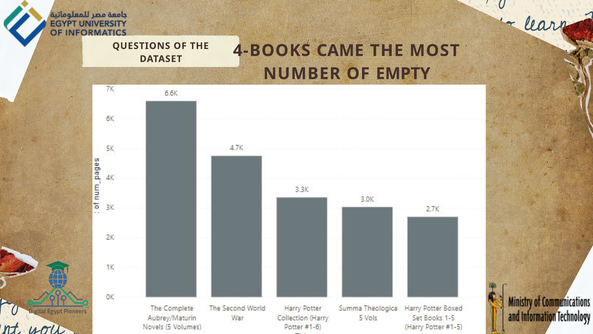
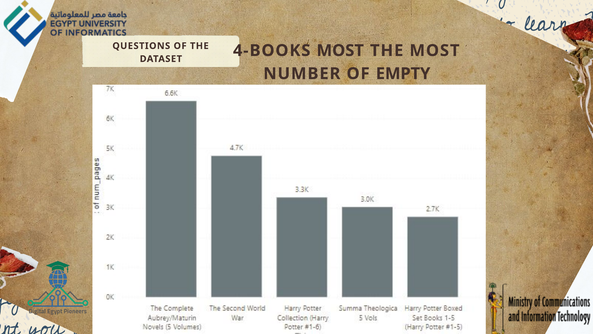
4-BOOKS CAME: CAME -> MOST (340, 50)
